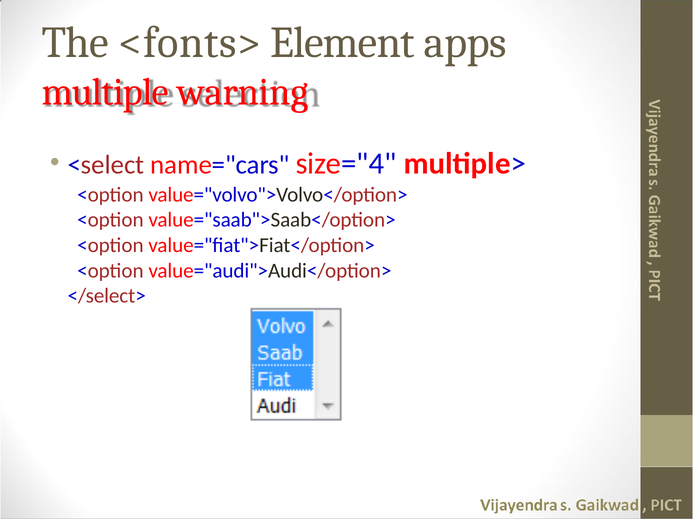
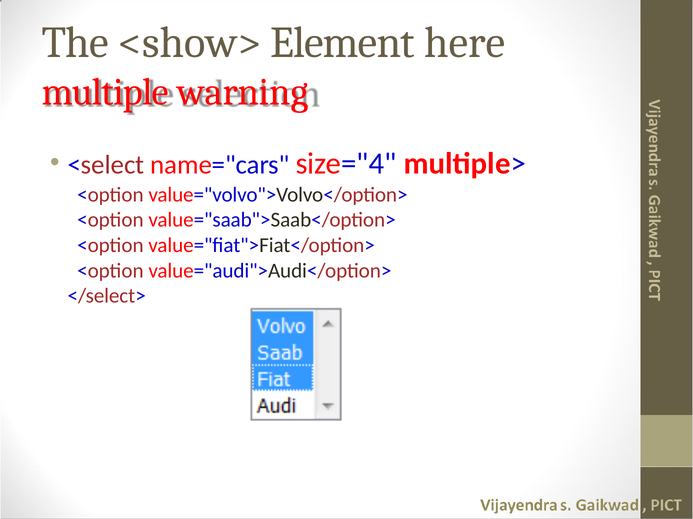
<fonts>: <fonts> -> <show> (190, 43)
apps: apps -> here (465, 43)
